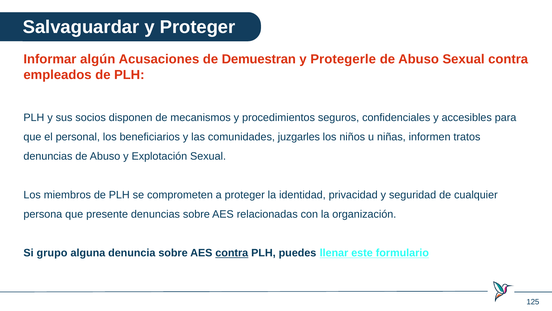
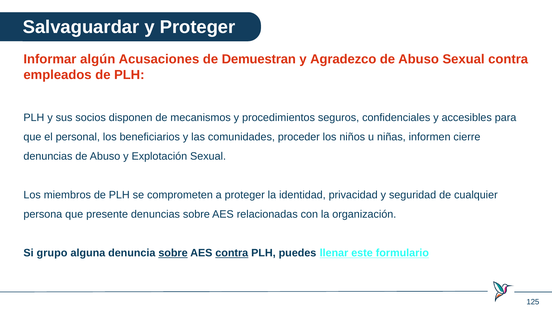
Protegerle: Protegerle -> Agradezco (343, 59)
juzgarles: juzgarles -> proceder (299, 137)
tratos: tratos -> cierre (467, 137)
sobre underline: none -> present (173, 253)
